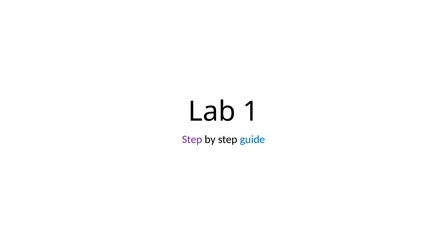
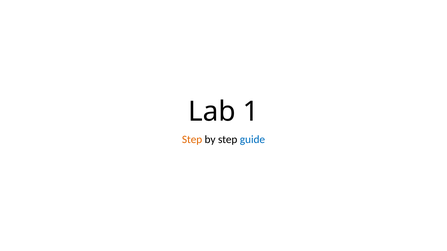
Step colour: purple -> orange (192, 140)
